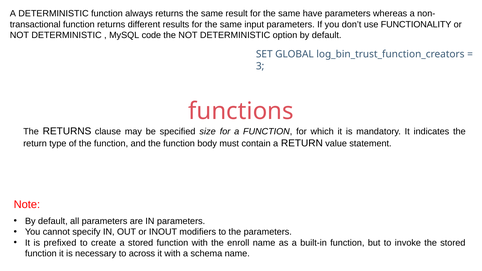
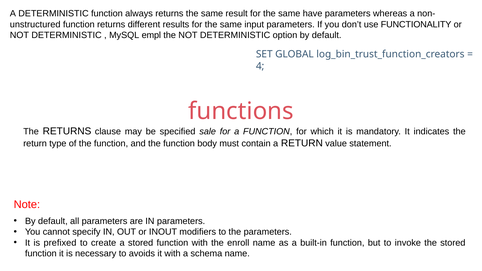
transactional: transactional -> unstructured (35, 24)
code: code -> empl (151, 35)
3: 3 -> 4 (260, 66)
size: size -> sale (208, 132)
across: across -> avoids (142, 254)
